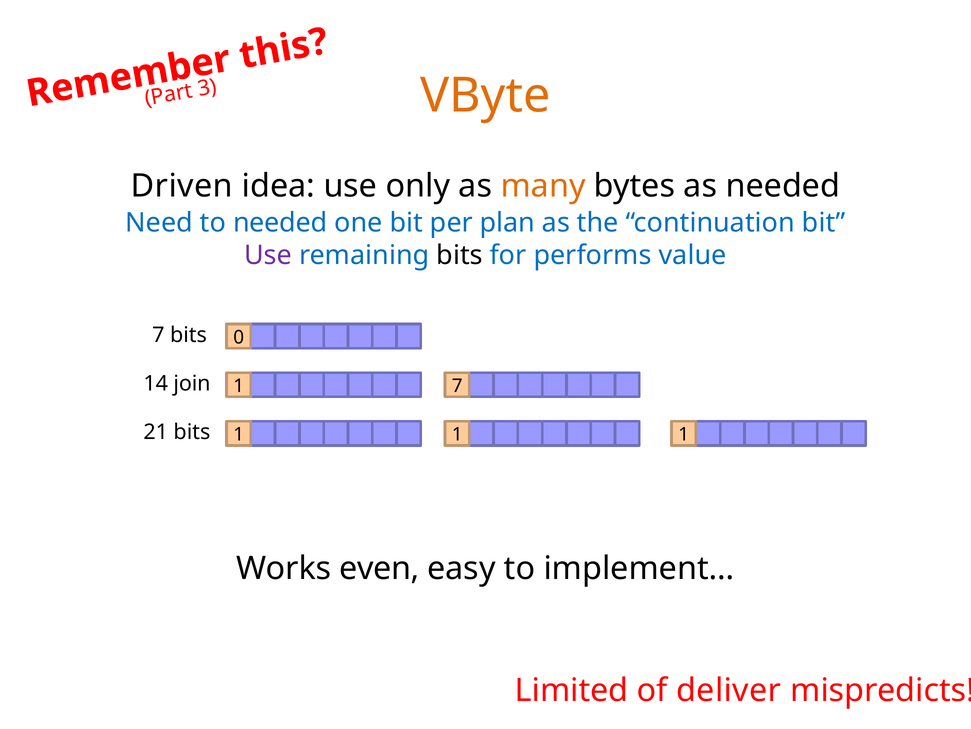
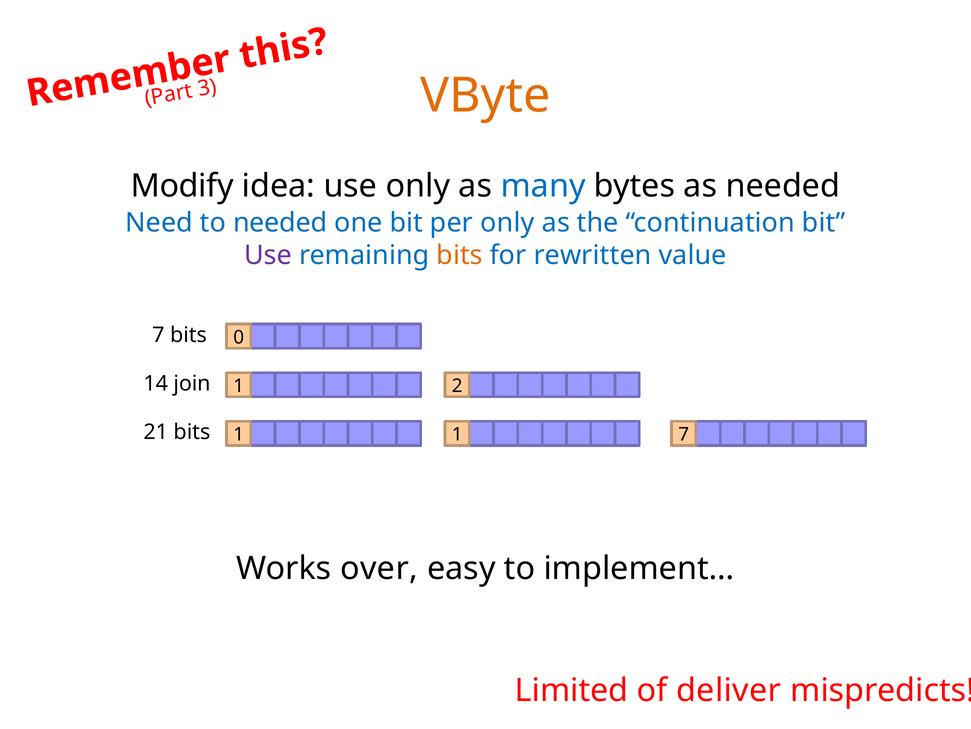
Driven: Driven -> Modify (182, 186)
many colour: orange -> blue (543, 186)
per plan: plan -> only (507, 223)
bits colour: black -> orange (460, 255)
performs: performs -> rewritten (593, 255)
7: 7 -> 2 (457, 386)
1 1 1: 1 -> 7 (684, 434)
even: even -> over (379, 568)
